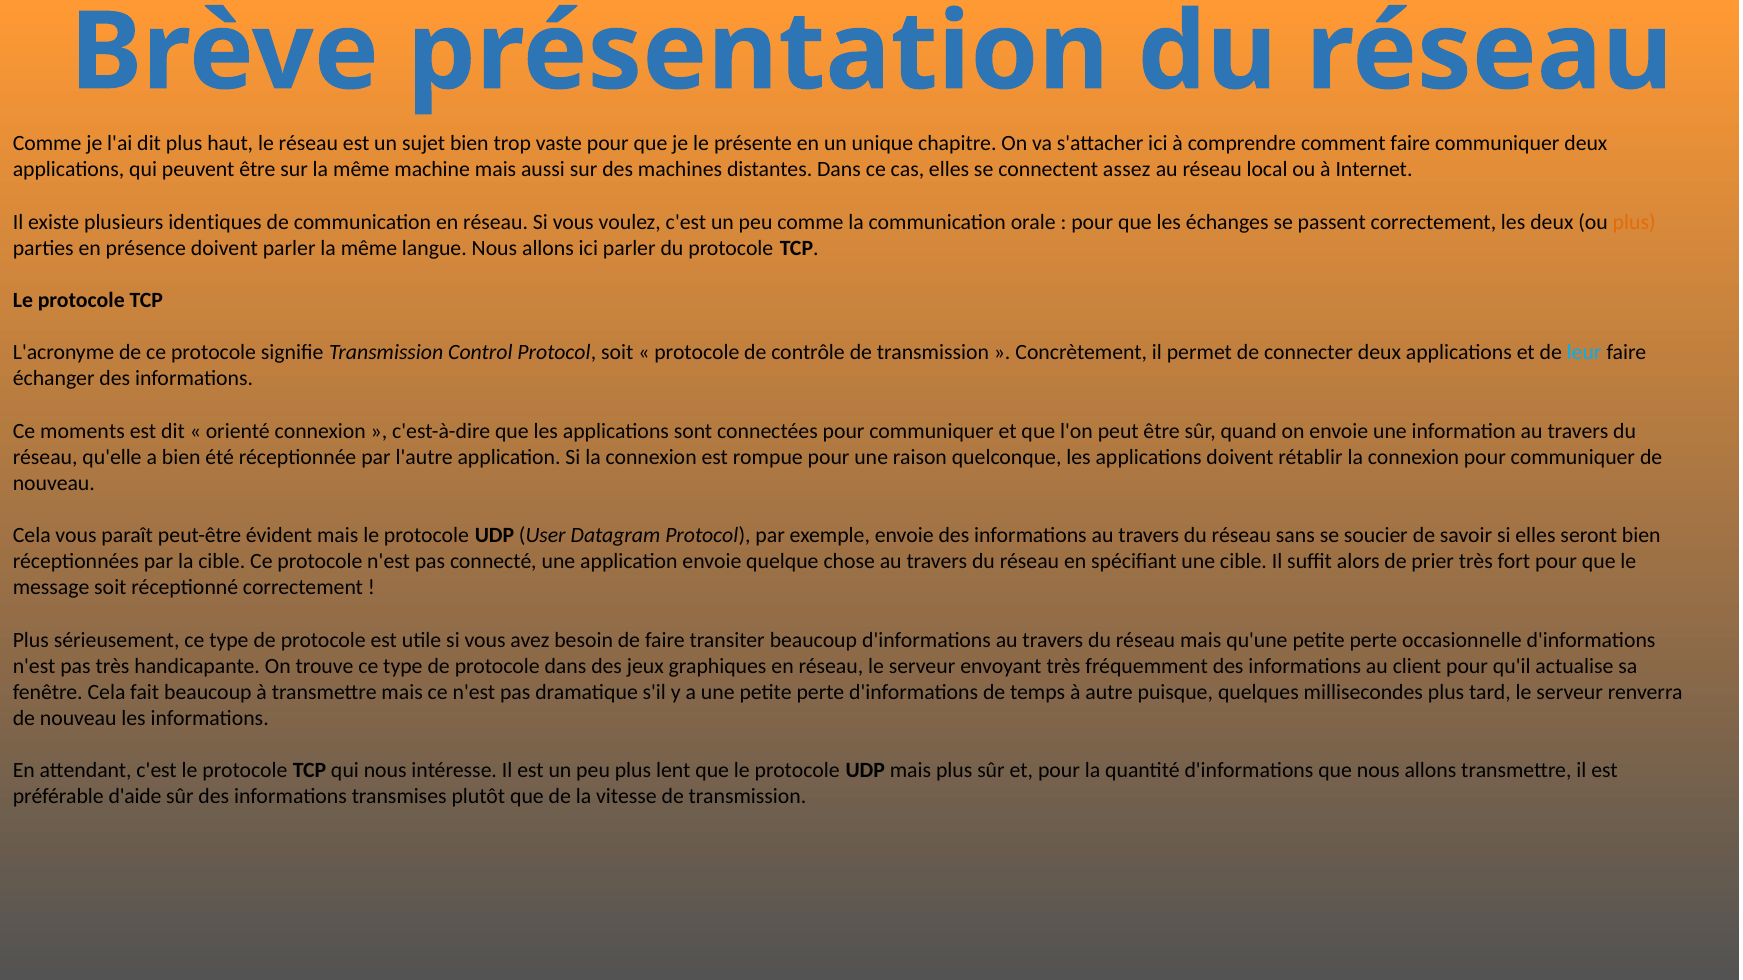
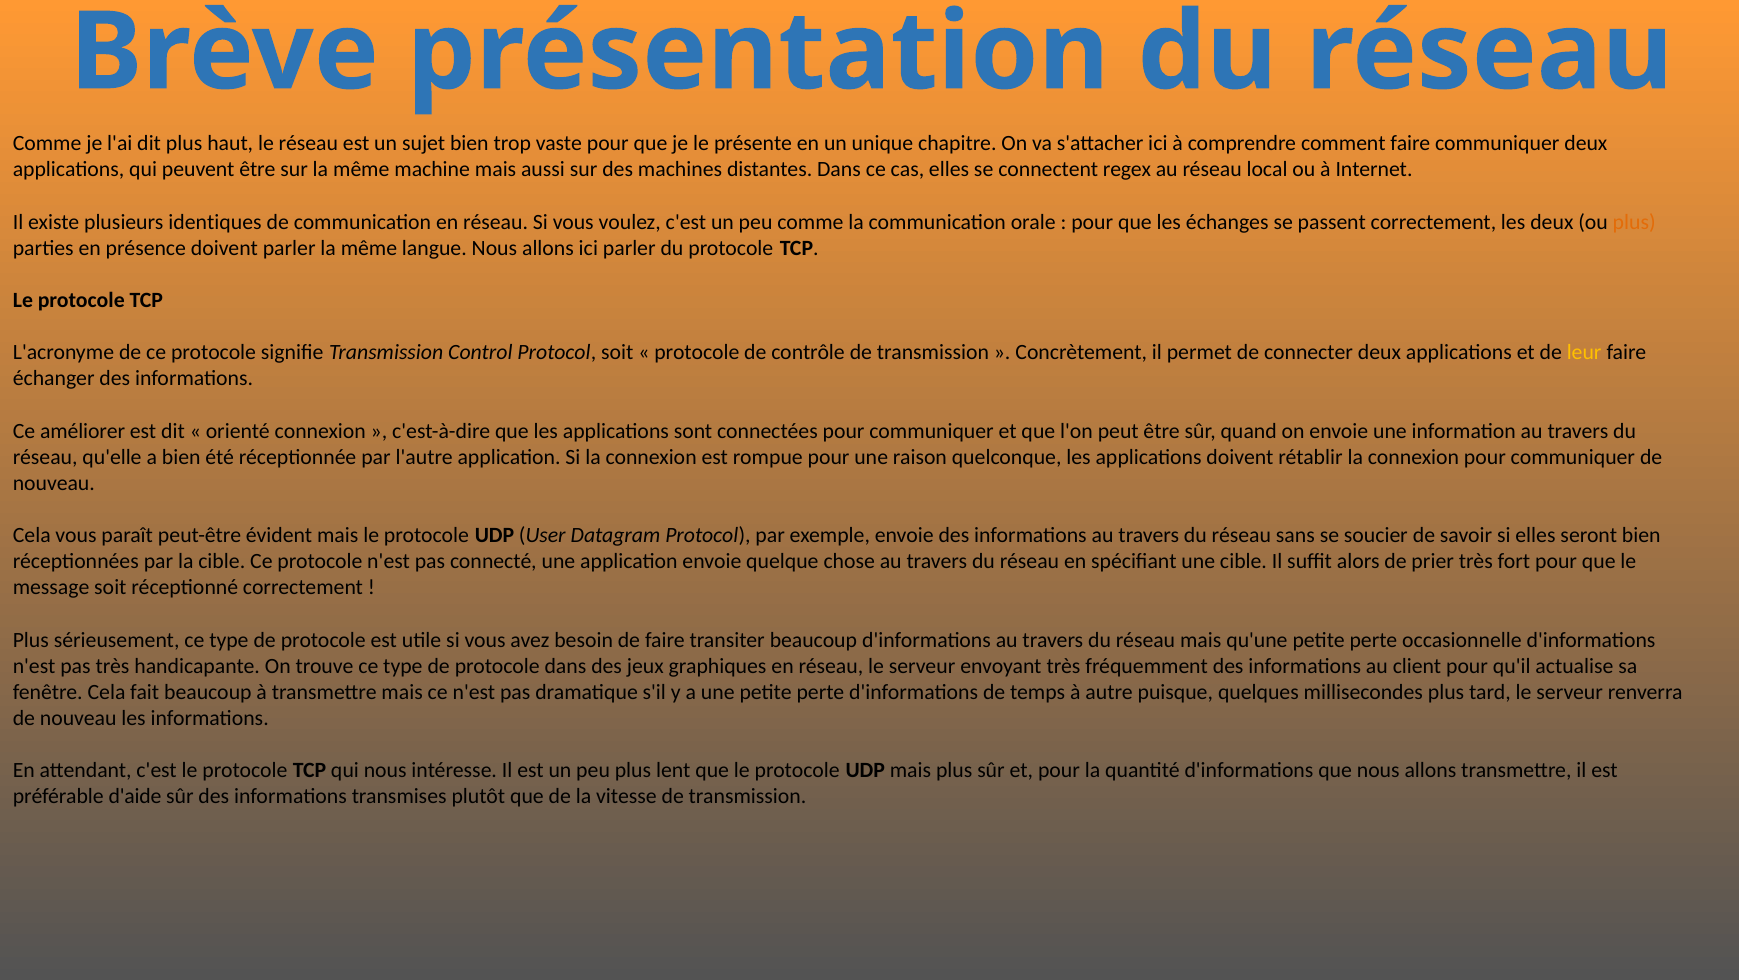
assez: assez -> regex (1127, 170)
leur colour: light blue -> yellow (1584, 353)
moments: moments -> améliorer (83, 431)
